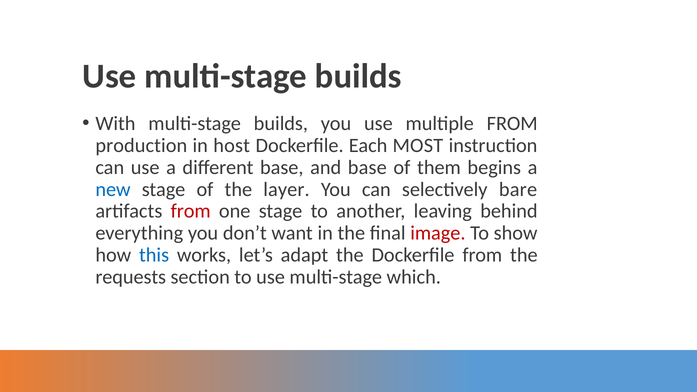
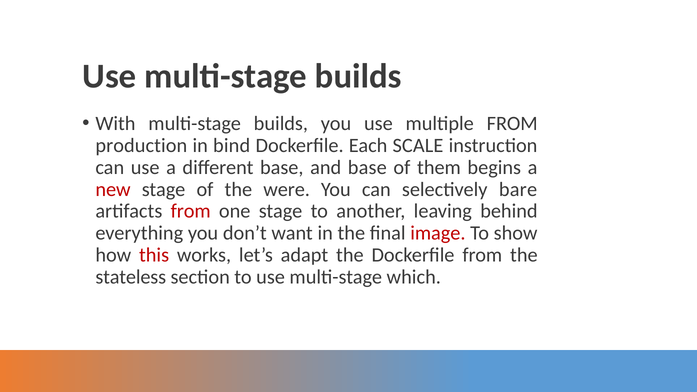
host: host -> bind (232, 145)
MOST: MOST -> SCALE (418, 145)
new colour: blue -> red (113, 189)
layer: layer -> were (287, 189)
this colour: blue -> red (154, 255)
requests: requests -> stateless (131, 277)
